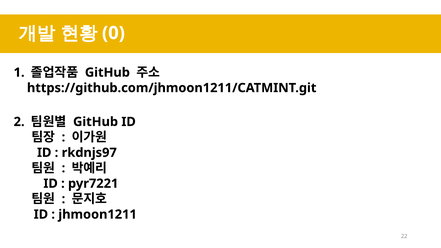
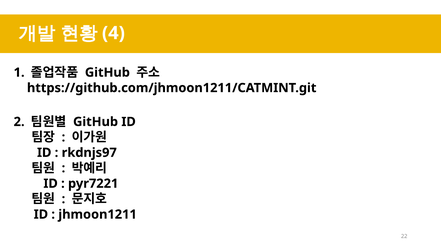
0: 0 -> 4 (113, 33)
